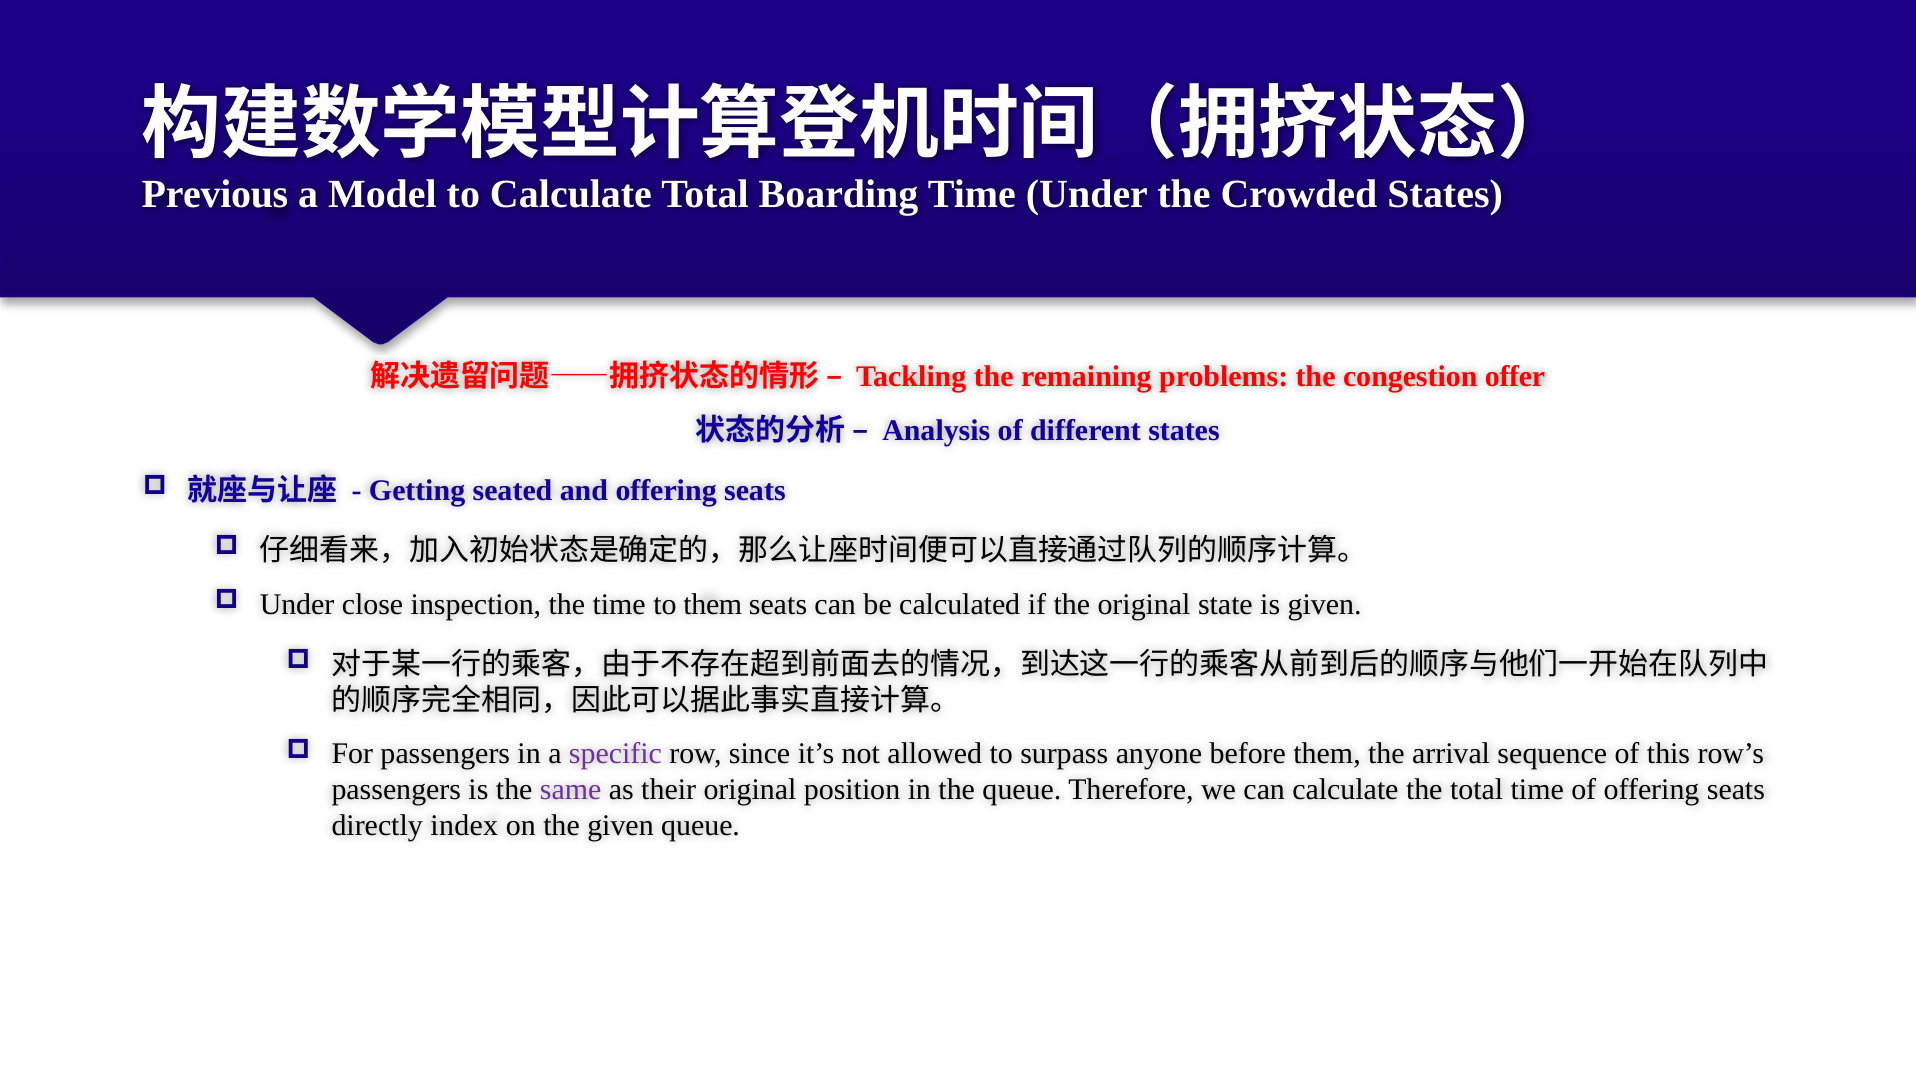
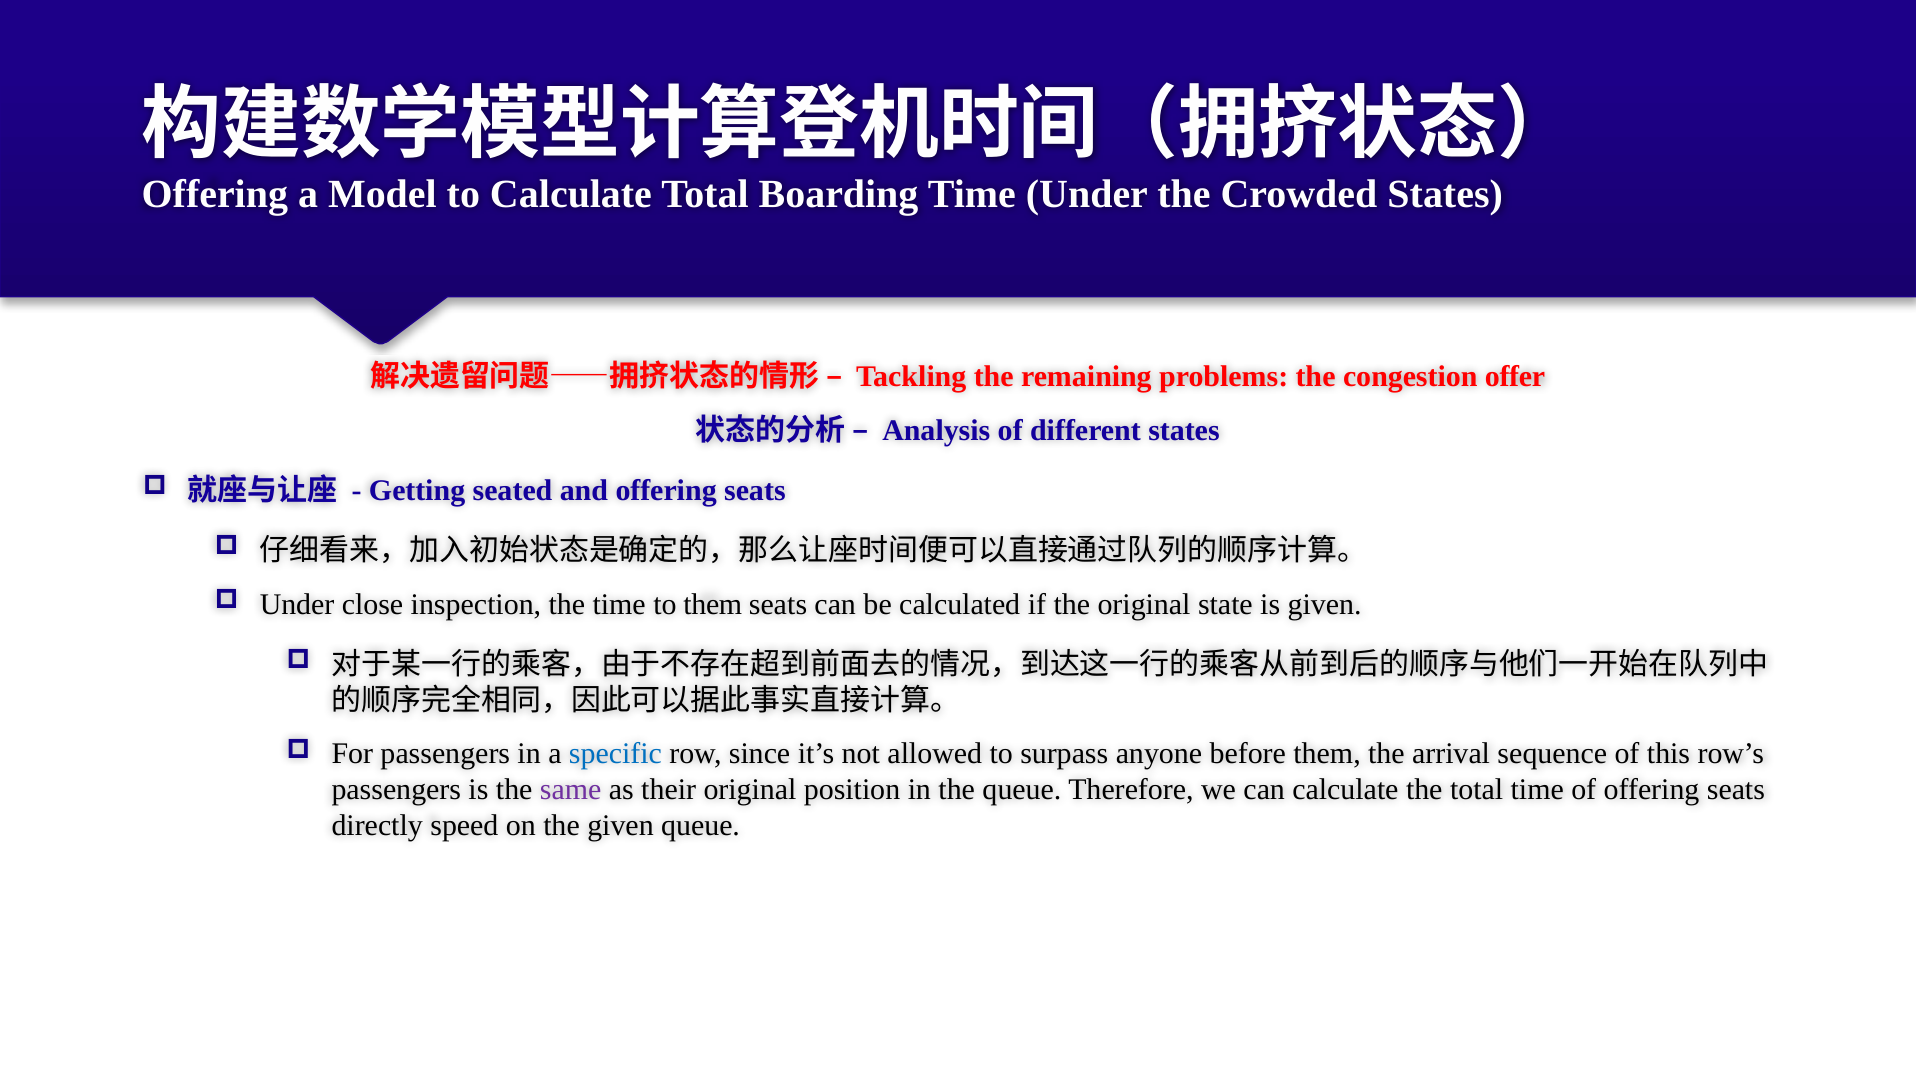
Previous: Previous -> Offering (215, 194)
specific colour: purple -> blue (615, 754)
index: index -> speed (464, 826)
